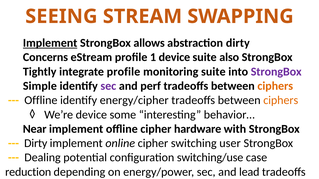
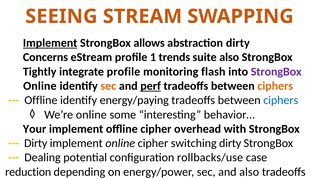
1 device: device -> trends (174, 57)
monitoring suite: suite -> flash (213, 72)
Simple: Simple -> Online (40, 86)
sec colour: purple -> orange (108, 86)
perf underline: none -> present (151, 86)
energy/cipher: energy/cipher -> energy/paying (134, 100)
ciphers colour: orange -> blue (281, 100)
We’re device: device -> online (91, 115)
Near: Near -> Your (35, 129)
hardware: hardware -> overhead (198, 129)
switching user: user -> dirty (230, 144)
switching/use: switching/use -> rollbacks/use (210, 158)
and lead: lead -> also (249, 172)
